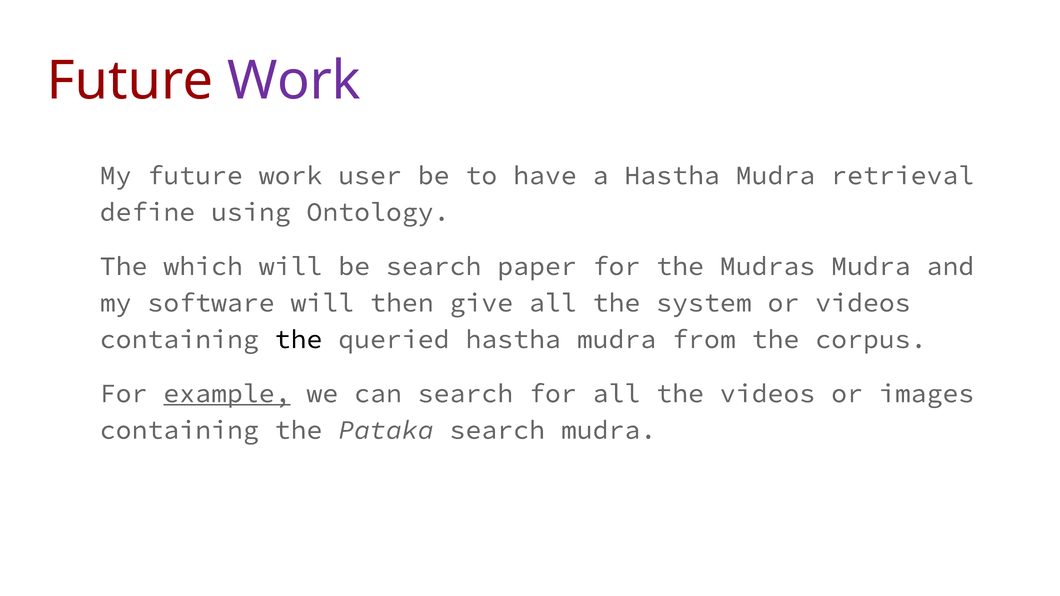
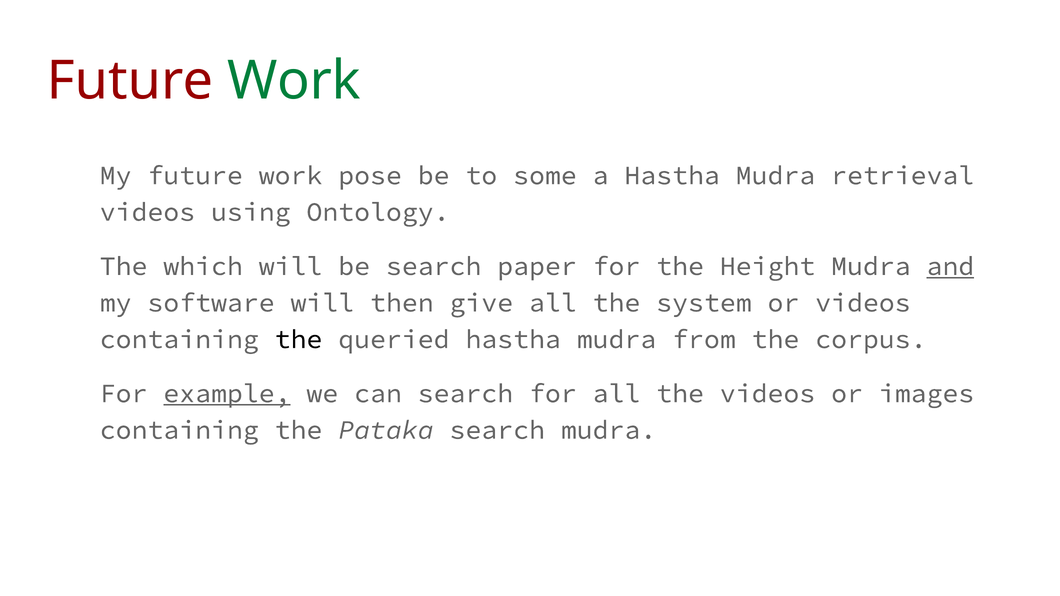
Work colour: purple -> green (294, 81)
user: user -> pose (370, 176)
have: have -> some (545, 176)
define: define -> videos (147, 212)
Mudras: Mudras -> Height (768, 266)
and underline: none -> present (950, 266)
